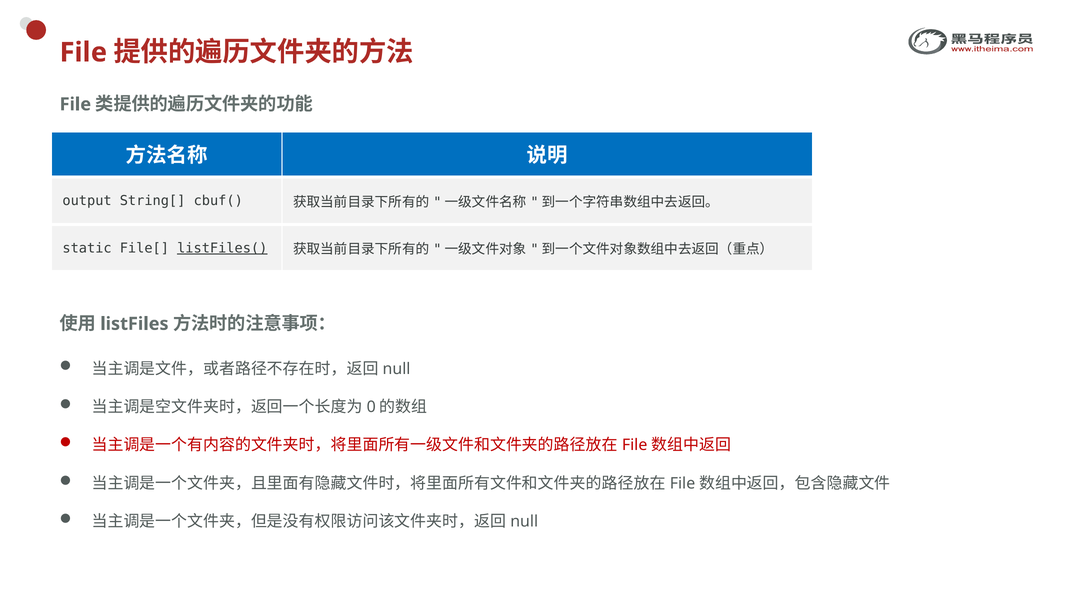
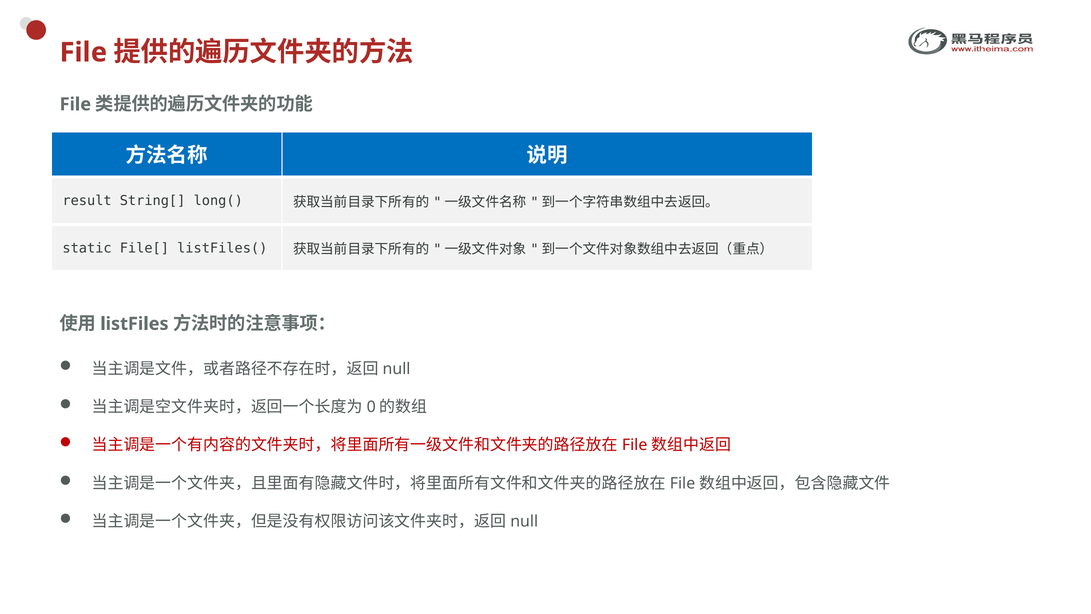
output: output -> result (87, 201)
cbuf(: cbuf( -> long( (218, 201)
listFiles( underline: present -> none (222, 248)
